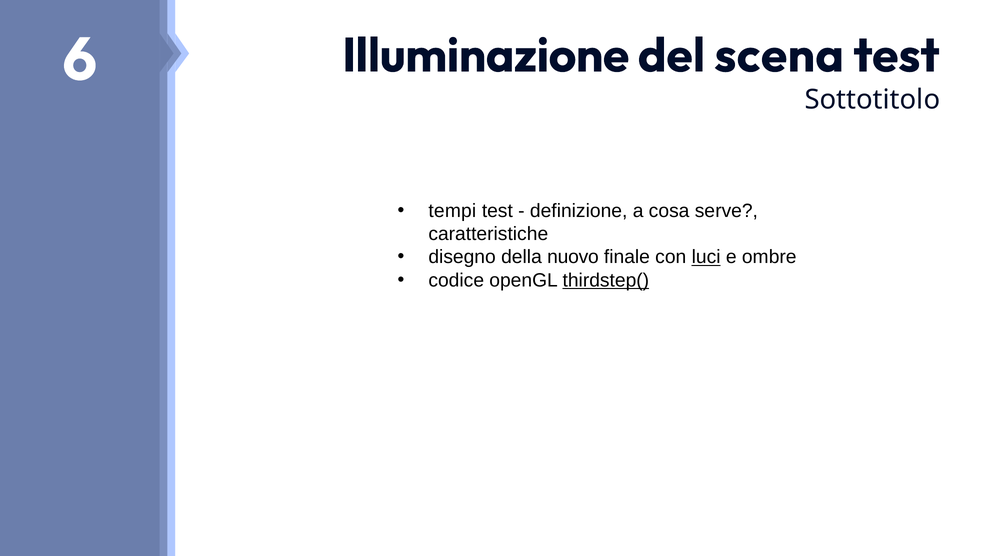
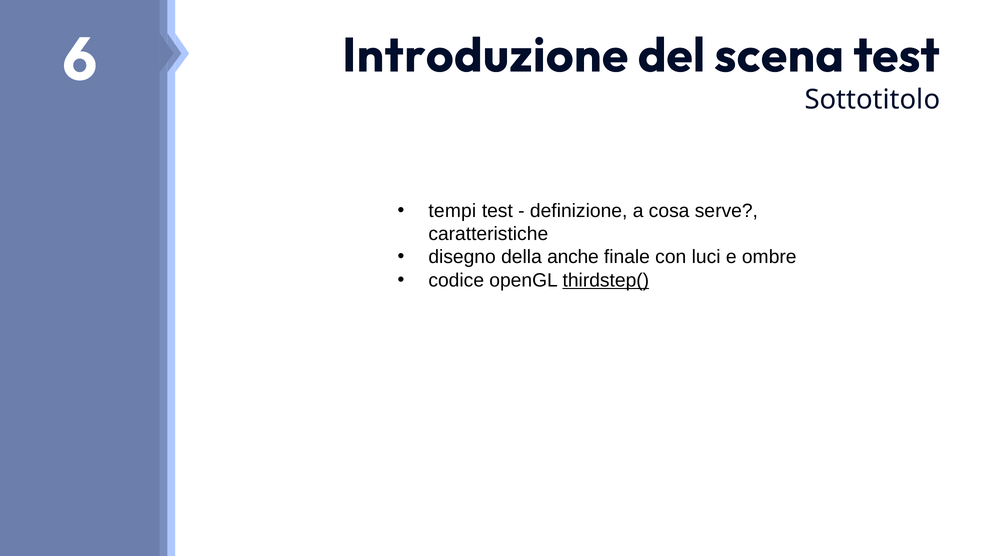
Illuminazione: Illuminazione -> Introduzione (485, 56)
nuovo: nuovo -> anche (573, 257)
luci underline: present -> none (706, 257)
